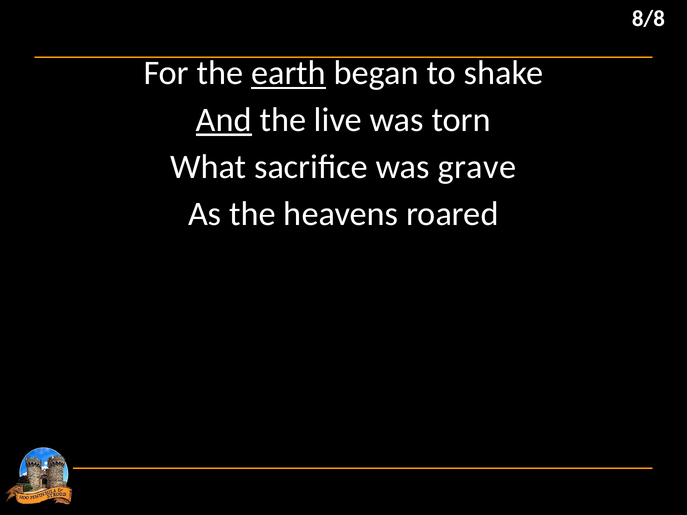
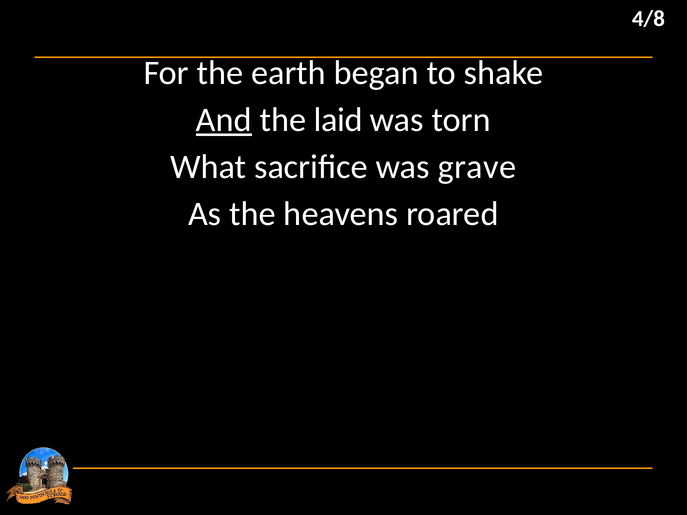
8/8: 8/8 -> 4/8 (648, 19)
earth underline: present -> none (288, 73)
live: live -> laid (338, 120)
